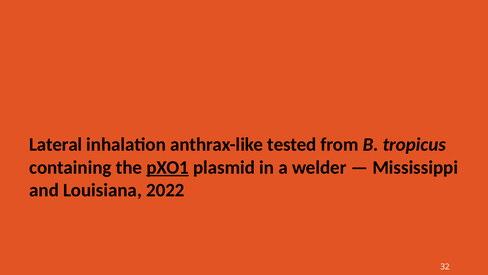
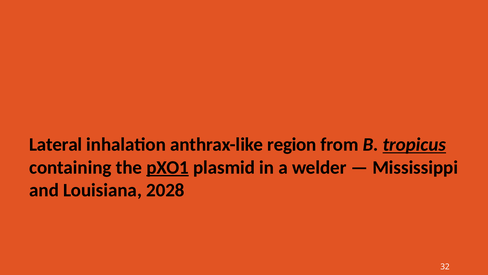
tested: tested -> region (292, 144)
tropicus underline: none -> present (414, 144)
2022: 2022 -> 2028 (165, 190)
